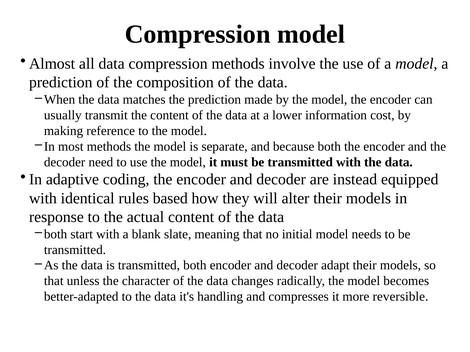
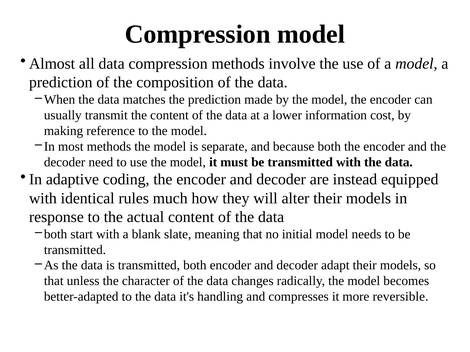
based: based -> much (170, 199)
